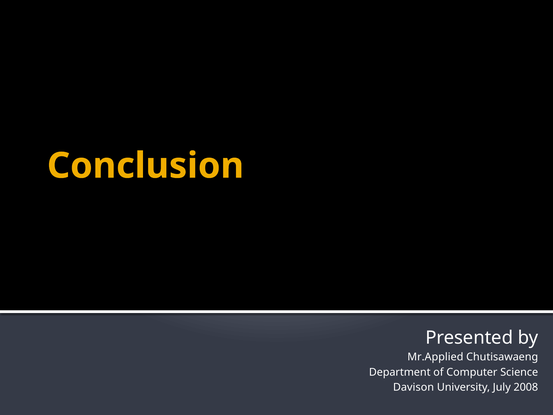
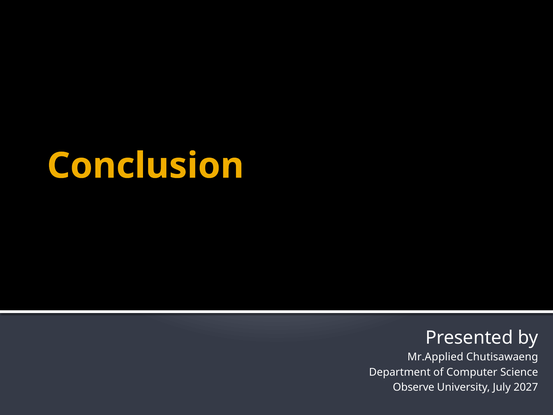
Davison: Davison -> Observe (414, 387)
2008: 2008 -> 2027 (526, 387)
